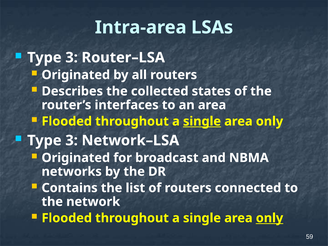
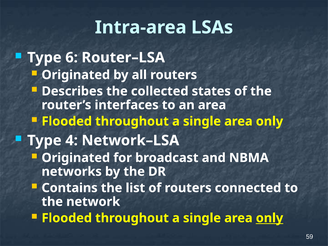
3: 3 -> 6 (72, 58)
single underline: present -> none (202, 121)
3: 3 -> 4 (72, 140)
